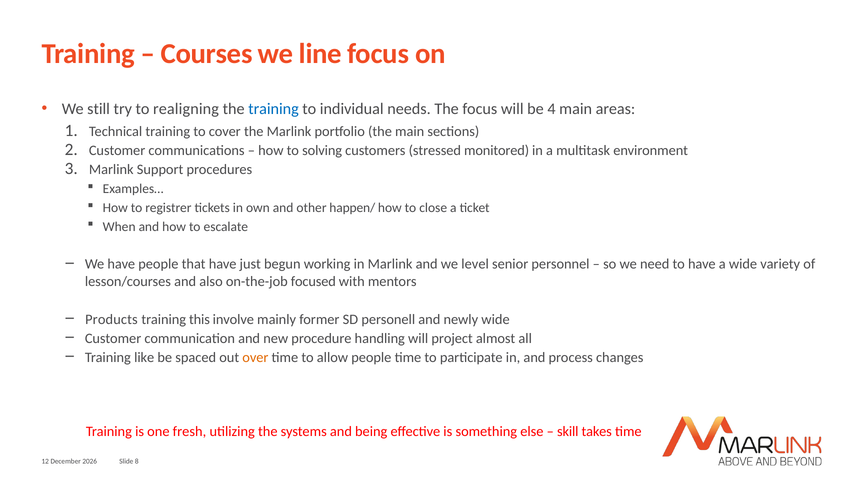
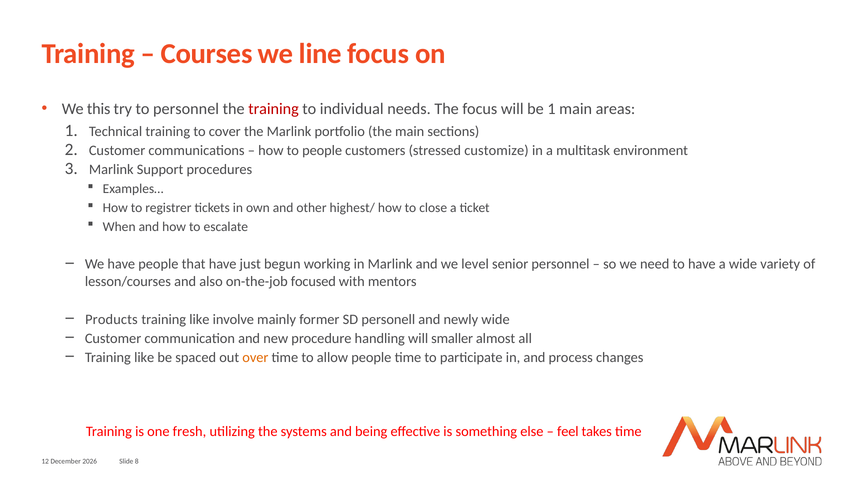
still: still -> this (99, 109)
to realigning: realigning -> personnel (186, 109)
training colour: blue -> red (274, 109)
be 4: 4 -> 1 (551, 109)
to solving: solving -> people (322, 151)
monitored: monitored -> customize (496, 151)
happen/: happen/ -> highest/ (352, 208)
this: this -> like (199, 320)
project: project -> smaller (452, 339)
skill: skill -> feel (568, 432)
